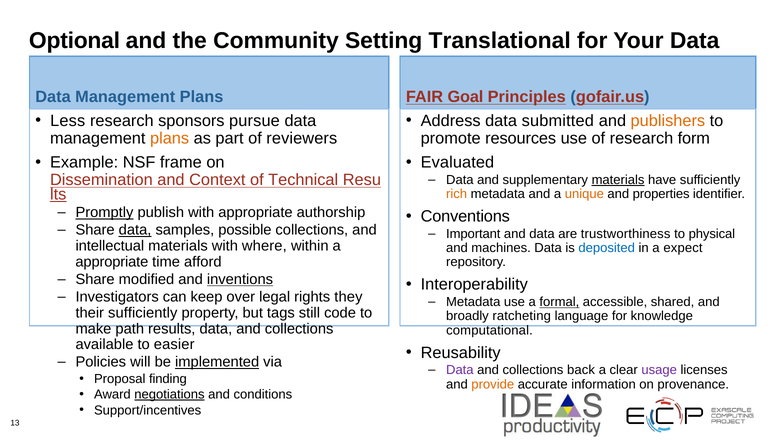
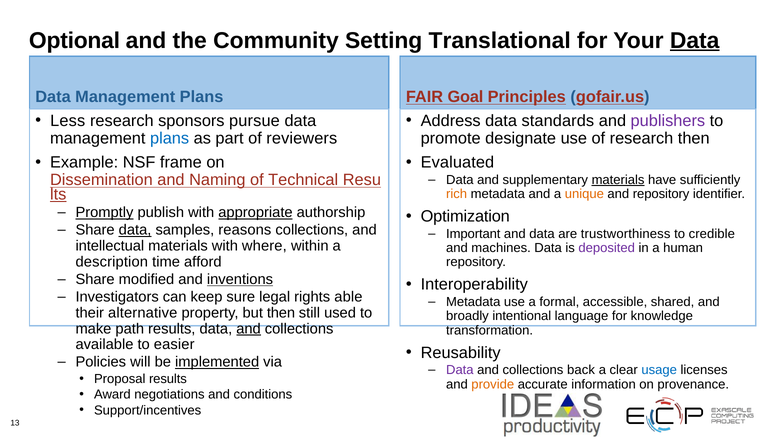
Data underline: none -> present (695, 41)
submitted: submitted -> standards (558, 121)
publishers colour: orange -> purple (668, 121)
plans colour: orange -> blue (170, 138)
resources: resources -> designate (521, 138)
research form: form -> then (694, 138)
Context: Context -> Naming (217, 180)
and properties: properties -> repository (661, 194)
appropriate underline: none -> present (255, 213)
Conventions: Conventions -> Optimization (465, 217)
possible: possible -> reasons (245, 230)
physical: physical -> credible (712, 234)
deposited colour: blue -> purple (607, 248)
expect: expect -> human (683, 248)
appropriate: appropriate -> description (112, 262)
over: over -> sure (241, 297)
they: they -> able (348, 297)
formal underline: present -> none (559, 302)
their sufficiently: sufficiently -> alternative (143, 313)
but tags: tags -> then (281, 313)
code: code -> used (340, 313)
ratcheting: ratcheting -> intentional (522, 316)
and underline: none -> present (249, 329)
computational: computational -> transformation (490, 330)
usage colour: purple -> blue (659, 370)
Proposal finding: finding -> results (168, 379)
negotiations underline: present -> none (169, 395)
